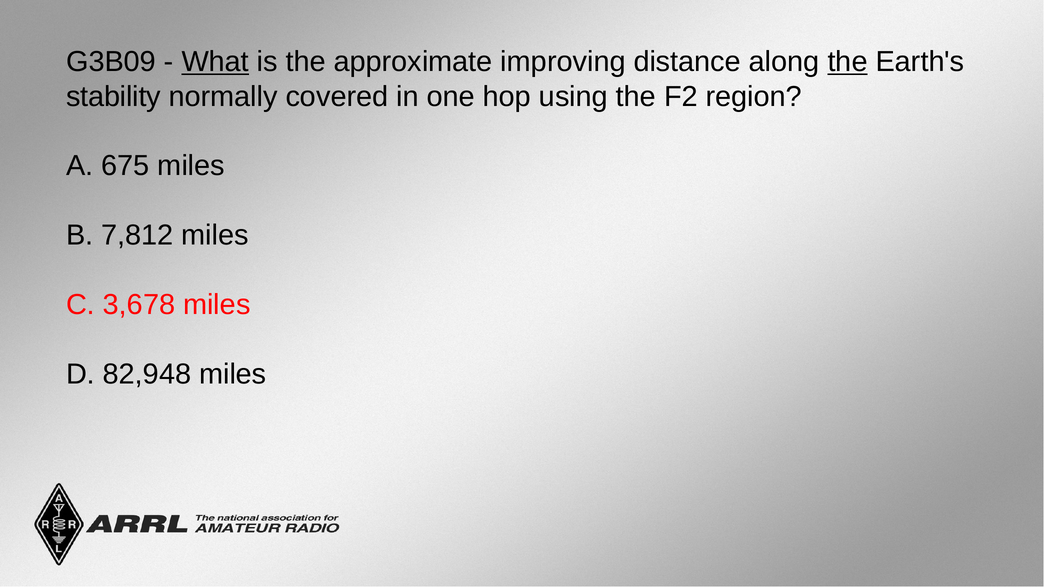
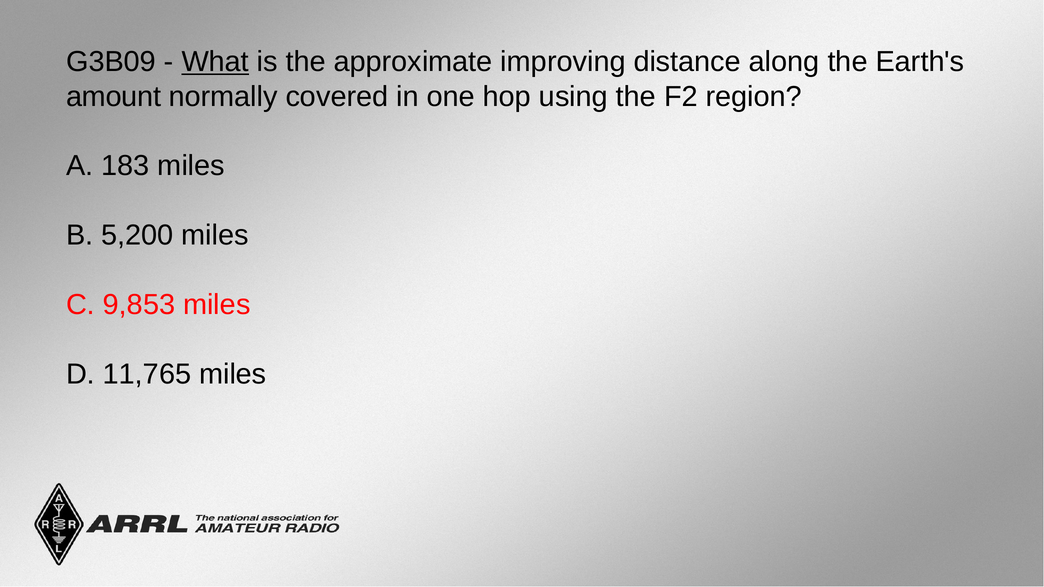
the underline: present -> none (848, 62)
stability: stability -> amount (114, 97)
675: 675 -> 183 (125, 166)
7,812: 7,812 -> 5,200 (137, 235)
3,678: 3,678 -> 9,853 (139, 305)
82,948: 82,948 -> 11,765 (147, 374)
